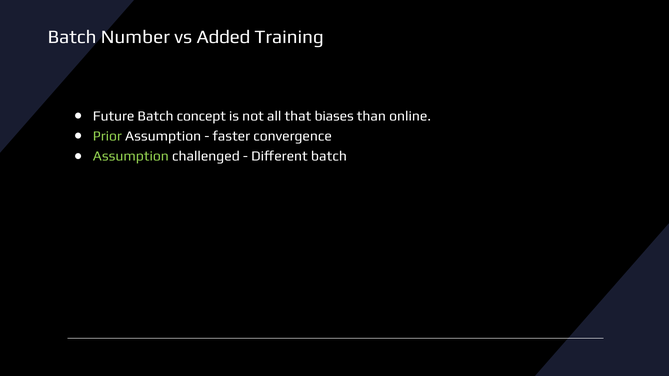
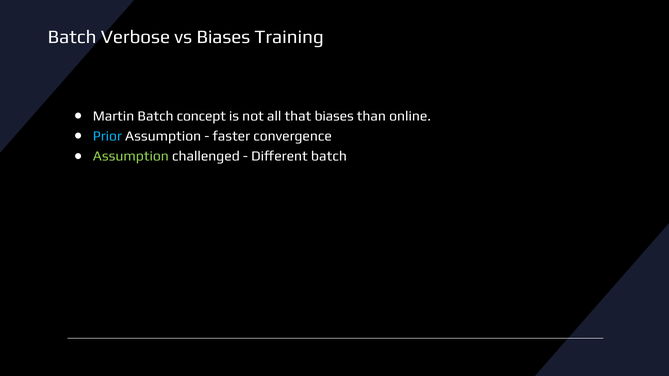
Number: Number -> Verbose (135, 37)
vs Added: Added -> Biases (223, 37)
Future: Future -> Martin (114, 116)
Prior colour: light green -> light blue (107, 136)
